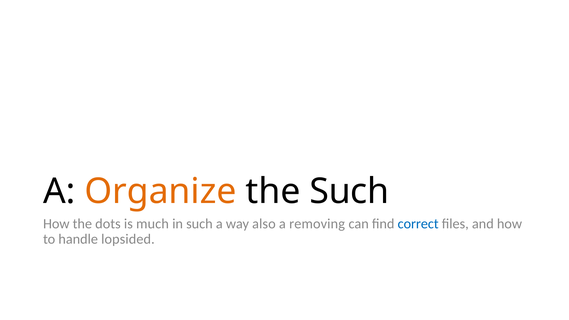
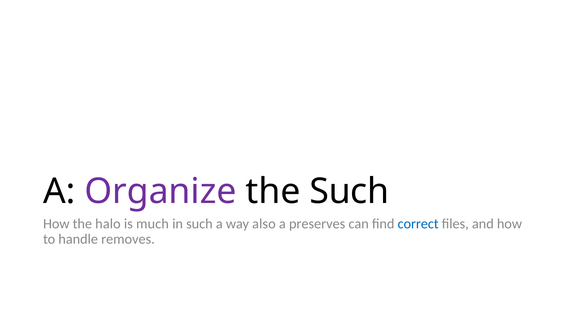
Organize colour: orange -> purple (160, 191)
dots: dots -> halo (108, 224)
removing: removing -> preserves (317, 224)
lopsided: lopsided -> removes (128, 239)
